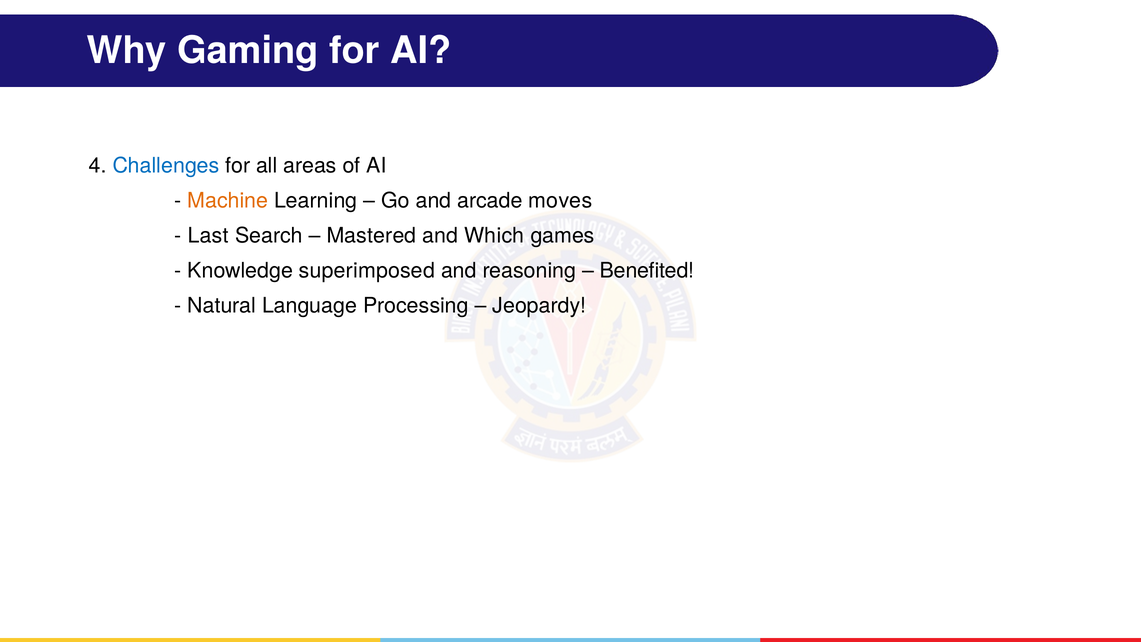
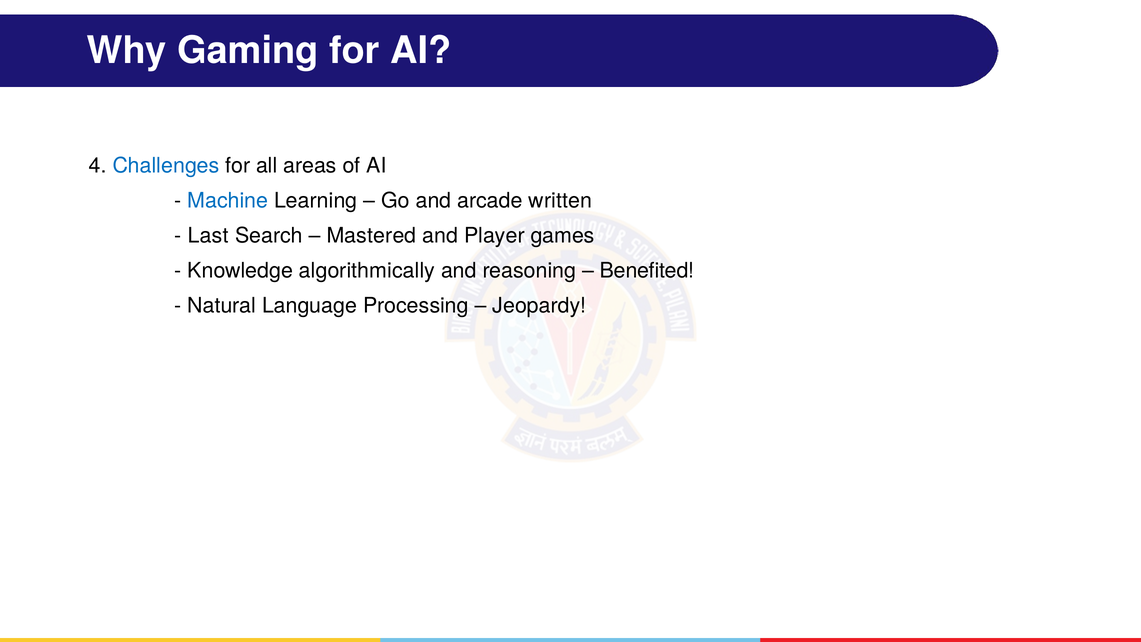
Machine colour: orange -> blue (228, 200)
moves: moves -> written (560, 200)
Which: Which -> Player (494, 235)
superimposed: superimposed -> algorithmically (367, 270)
